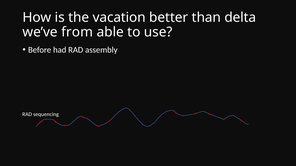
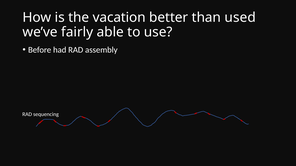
delta: delta -> used (240, 18)
from: from -> fairly (77, 32)
